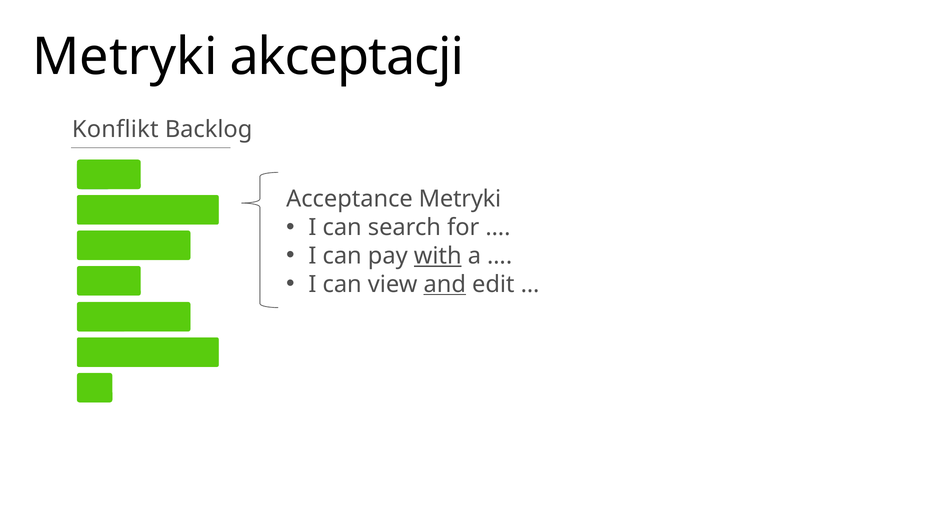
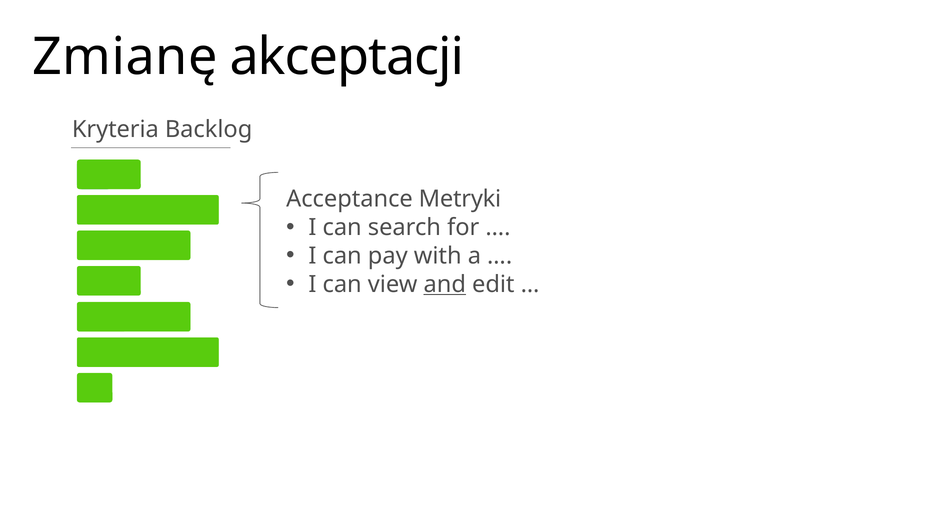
Metryki: Metryki -> Zmianę (125, 57)
Konflikt: Konflikt -> Kryteria (115, 129)
with underline: present -> none (438, 256)
